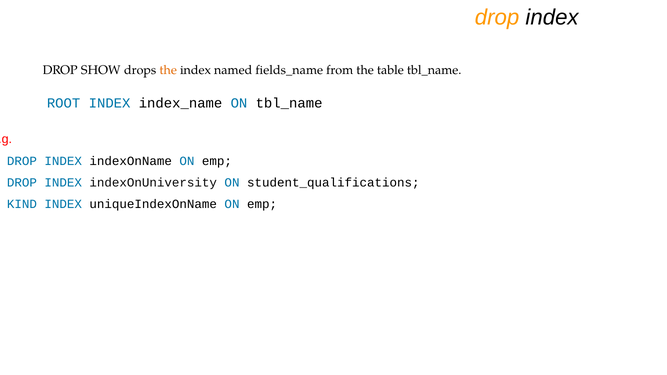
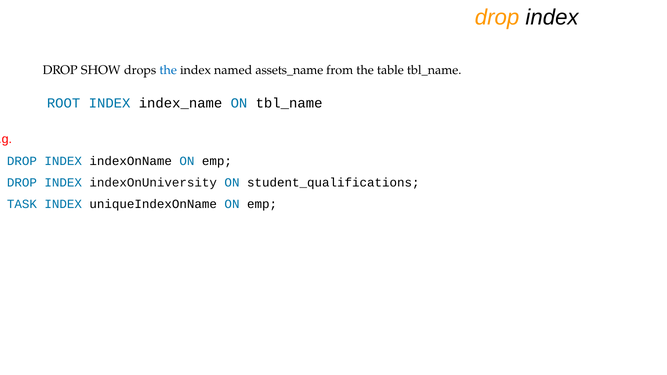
the colour: orange -> blue (168, 70)
fields_name: fields_name -> assets_name (289, 70)
KIND: KIND -> TASK (22, 204)
